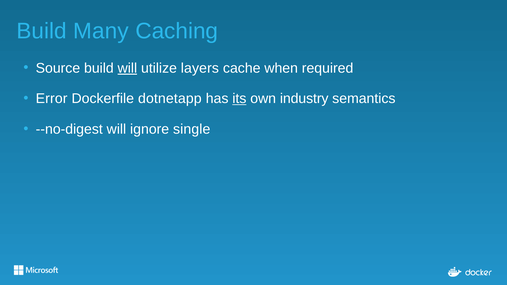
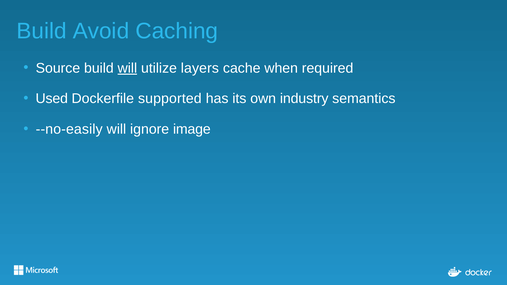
Many: Many -> Avoid (101, 31)
Error: Error -> Used (52, 99)
dotnetapp: dotnetapp -> supported (170, 99)
its underline: present -> none (239, 99)
--no-digest: --no-digest -> --no-easily (69, 129)
single: single -> image (192, 129)
